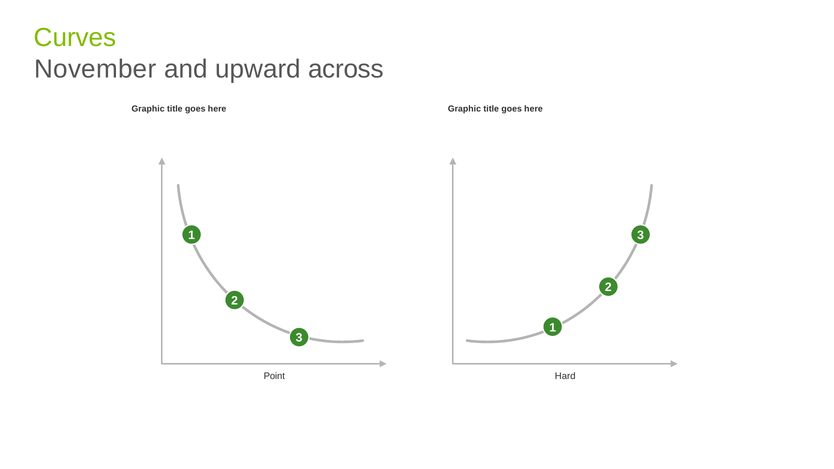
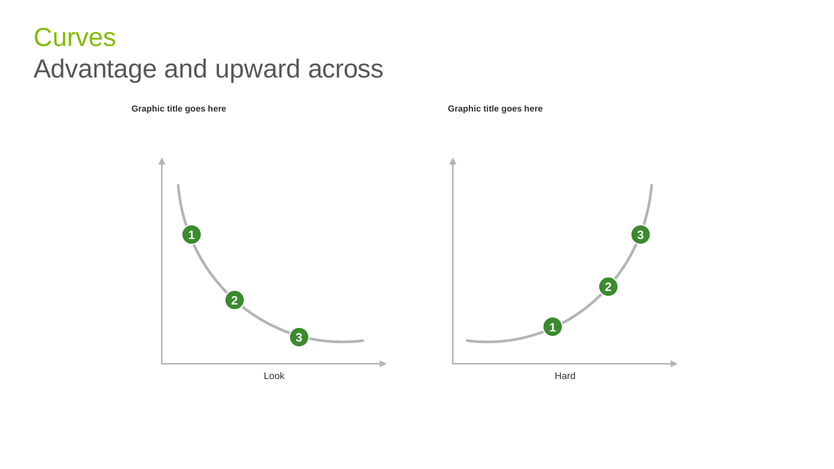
November: November -> Advantage (95, 69)
Point: Point -> Look (274, 376)
